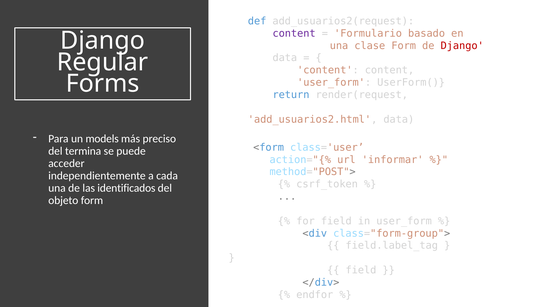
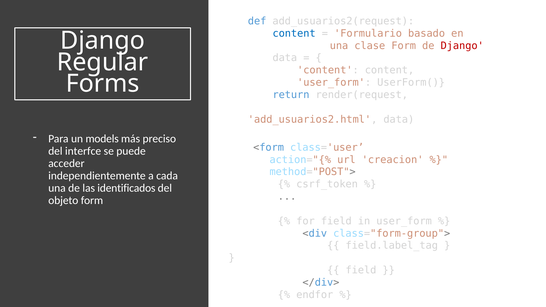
content colour: purple -> blue (294, 33)
termina: termina -> interfce (83, 151)
informar: informar -> creacion (393, 160)
